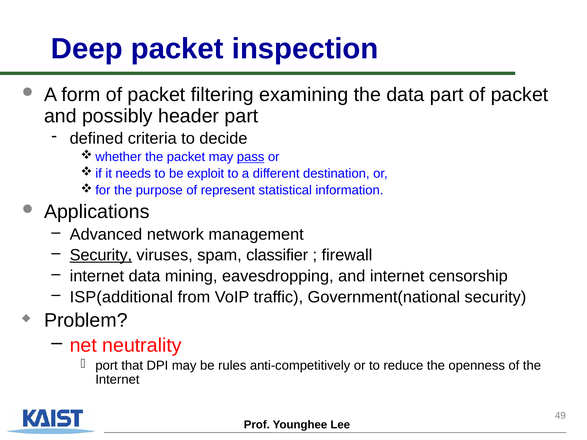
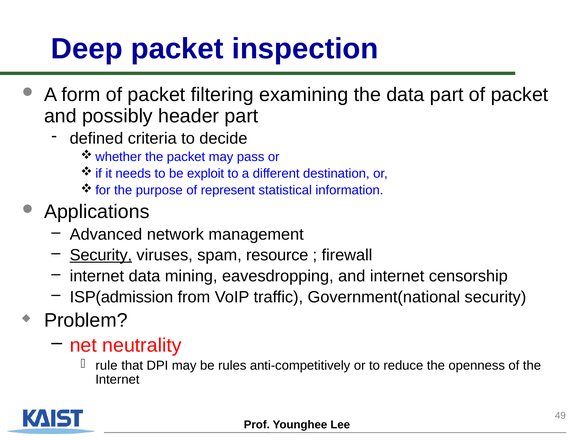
pass underline: present -> none (251, 157)
classifier: classifier -> resource (277, 255)
ISP(additional: ISP(additional -> ISP(admission (121, 297)
port: port -> rule (106, 366)
